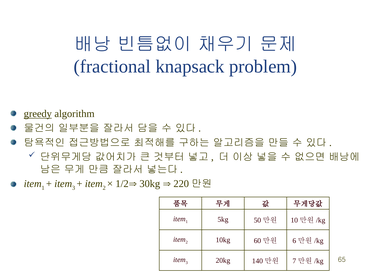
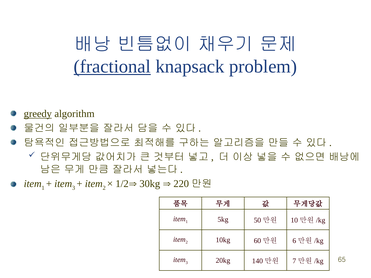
fractional underline: none -> present (112, 67)
